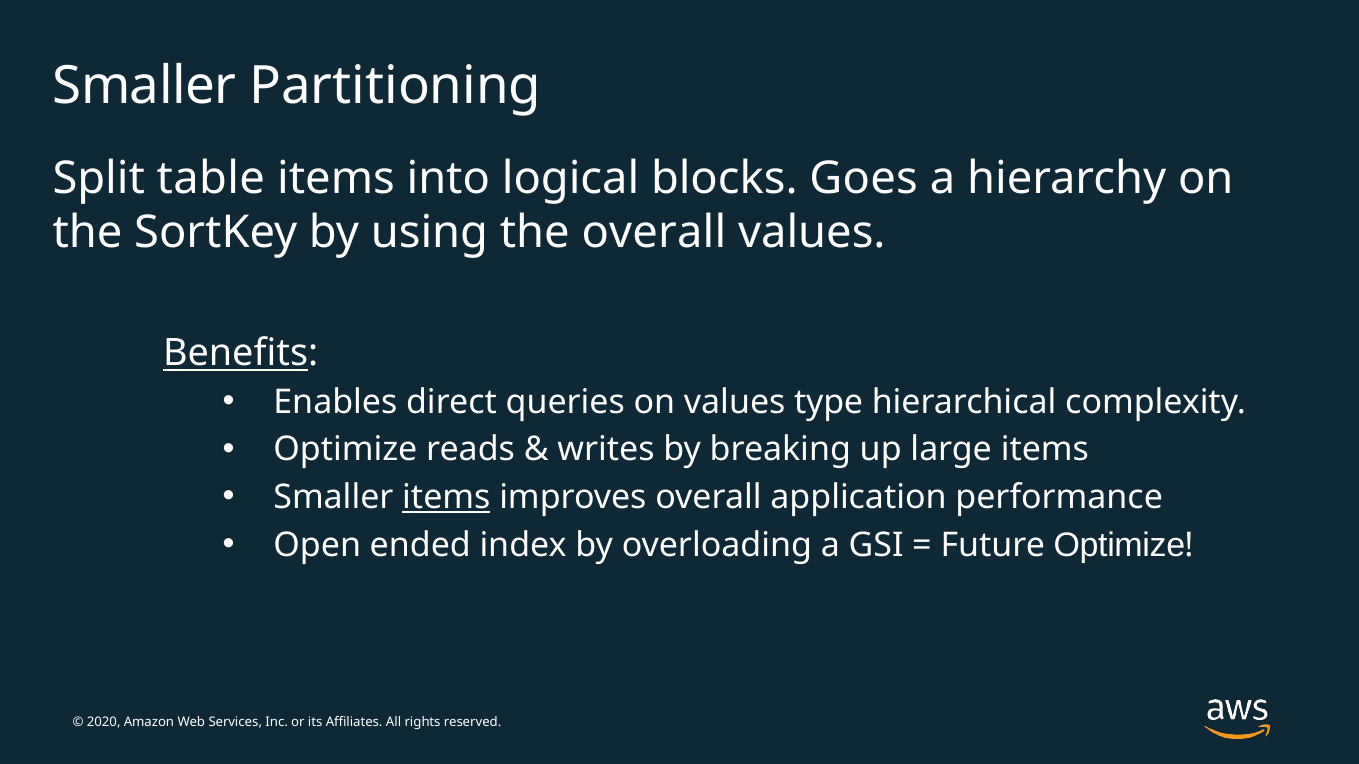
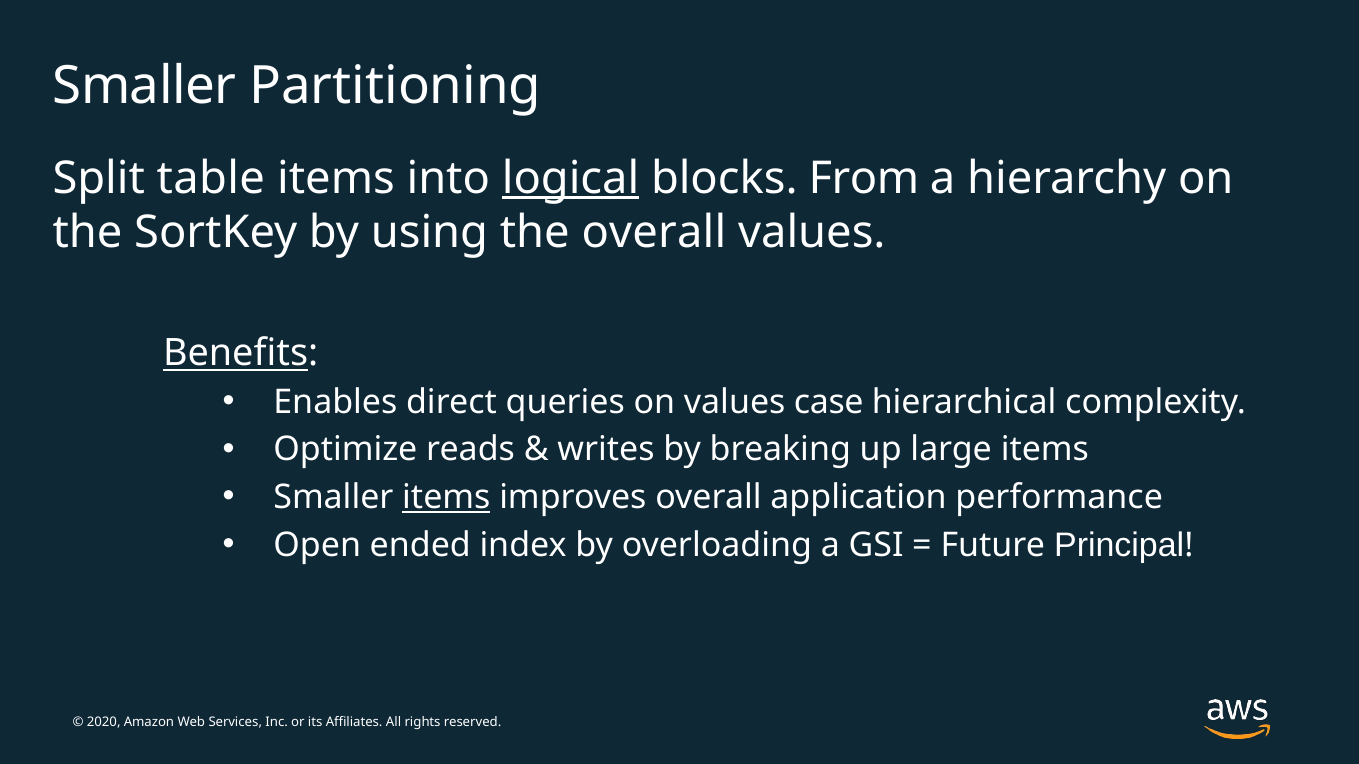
logical underline: none -> present (571, 178)
Goes: Goes -> From (864, 178)
type: type -> case (829, 402)
Future Optimize: Optimize -> Principal (1119, 545)
